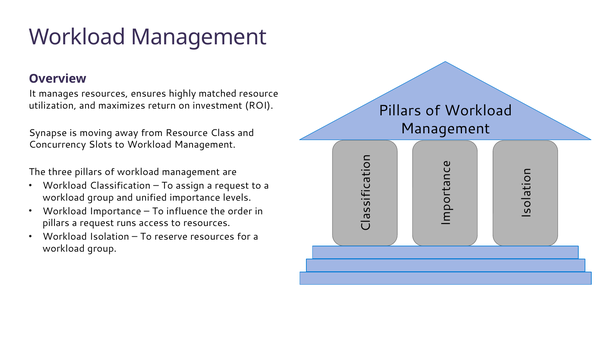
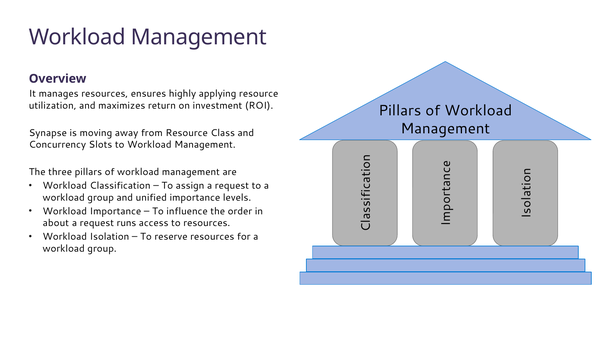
matched: matched -> applying (218, 94)
pillars: pillars -> about (56, 223)
